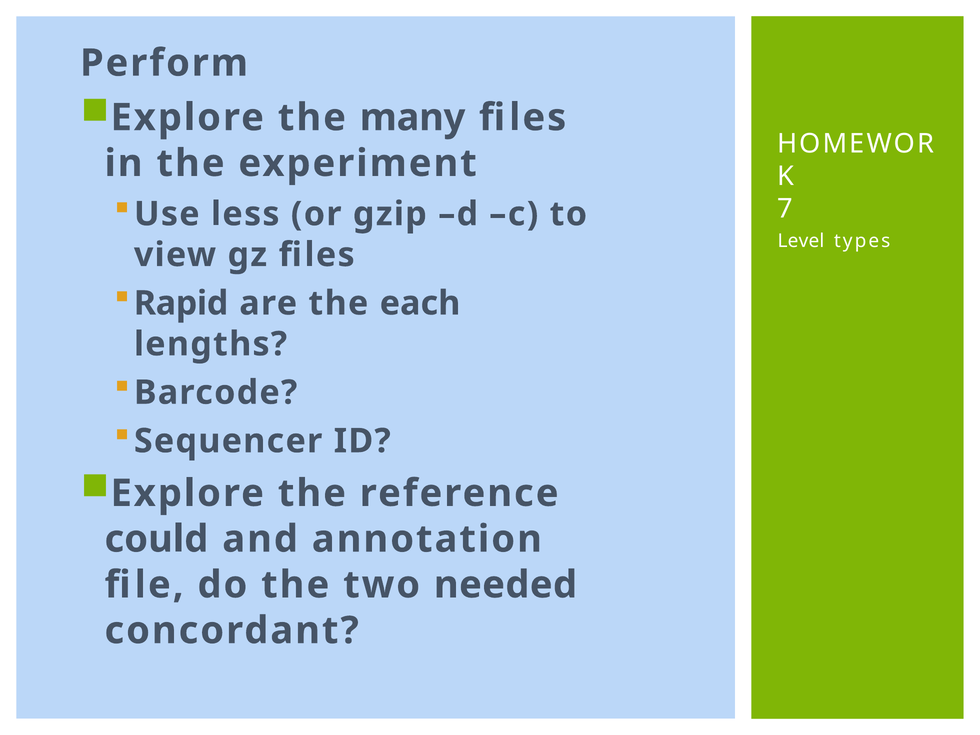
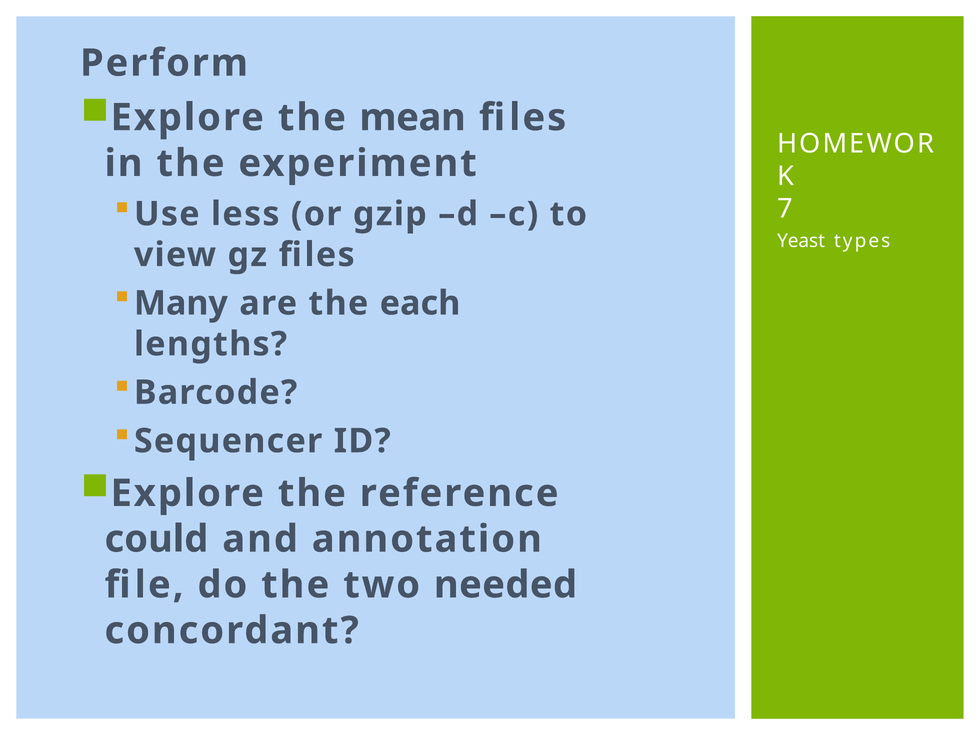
many: many -> mean (413, 118)
Level: Level -> Yeast (801, 241)
Rapid: Rapid -> Many (181, 303)
